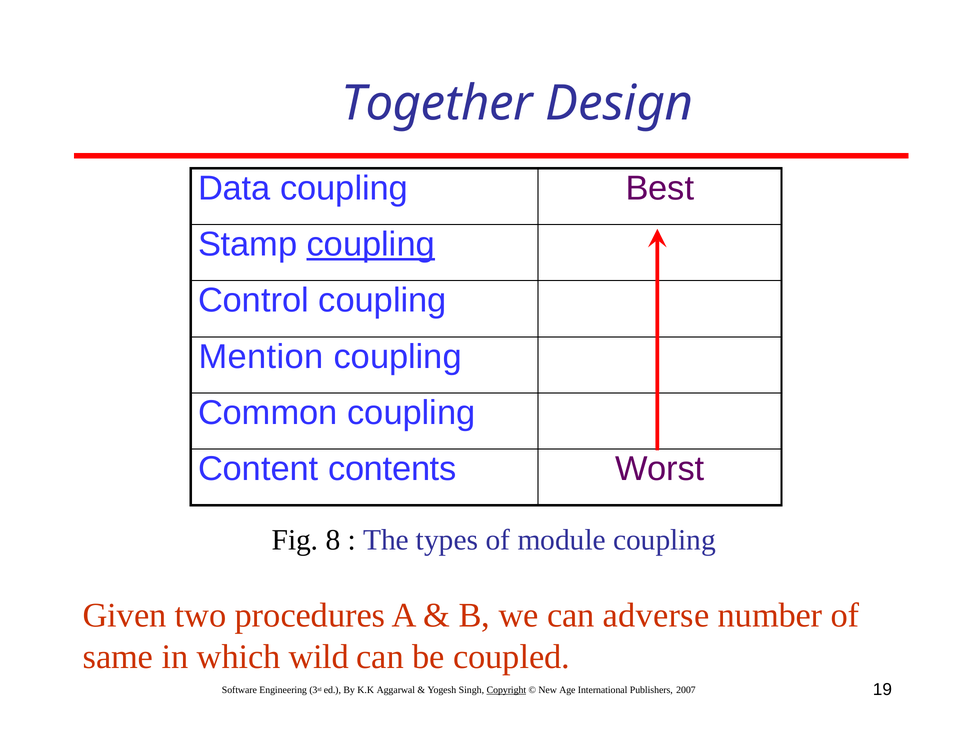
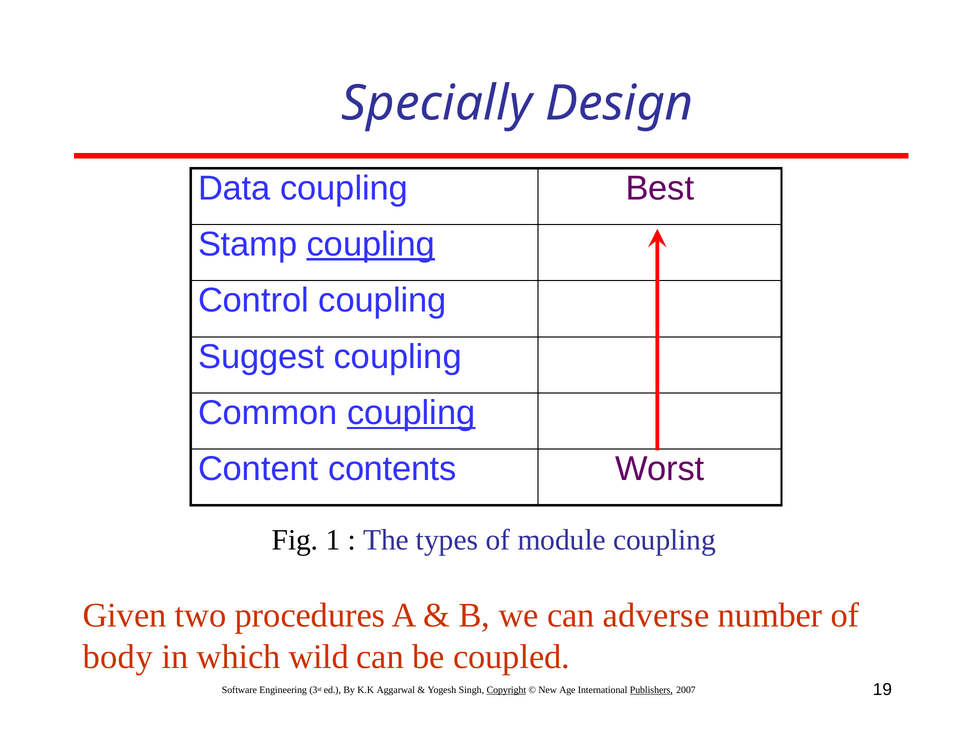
Together: Together -> Specially (437, 103)
Mention: Mention -> Suggest (261, 357)
coupling underline: none -> present (411, 413)
8: 8 -> 1 (333, 540)
same: same -> body (118, 657)
Publishers underline: none -> present (651, 690)
